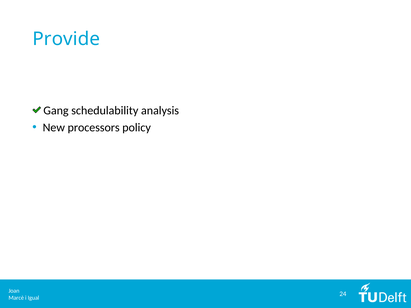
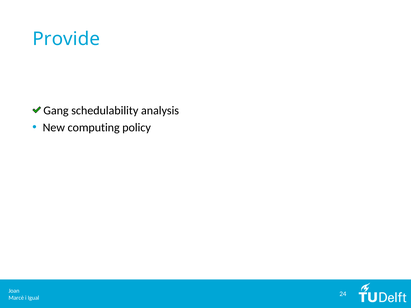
processors: processors -> computing (94, 128)
